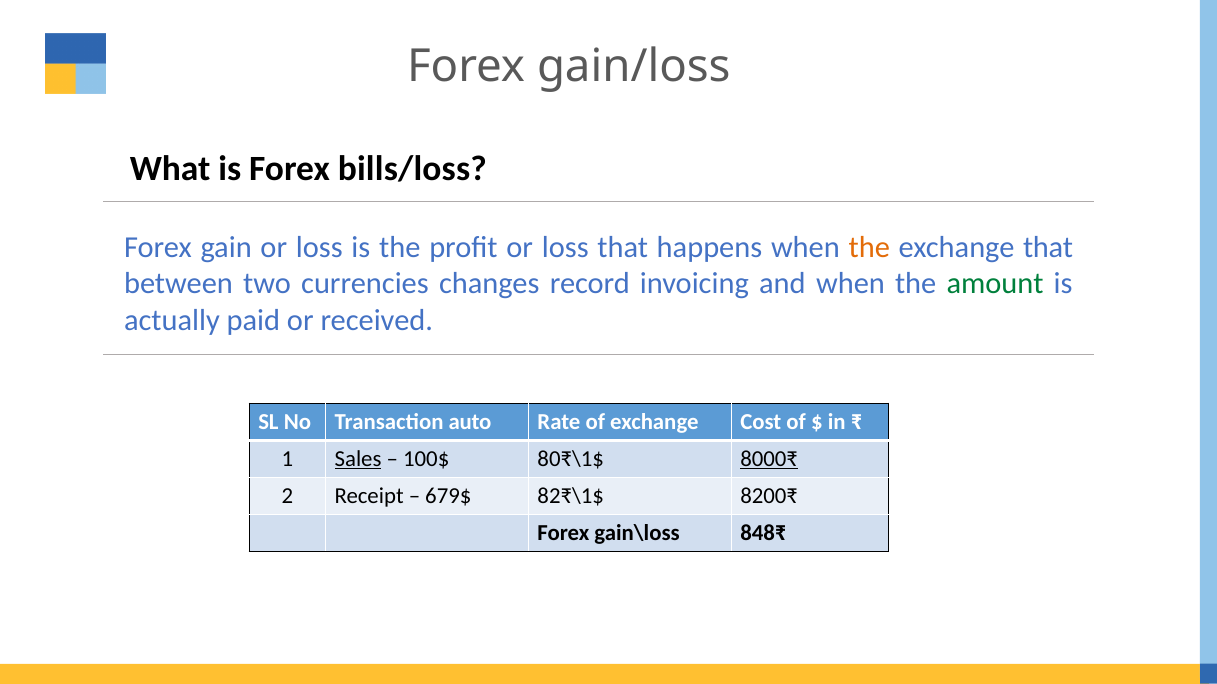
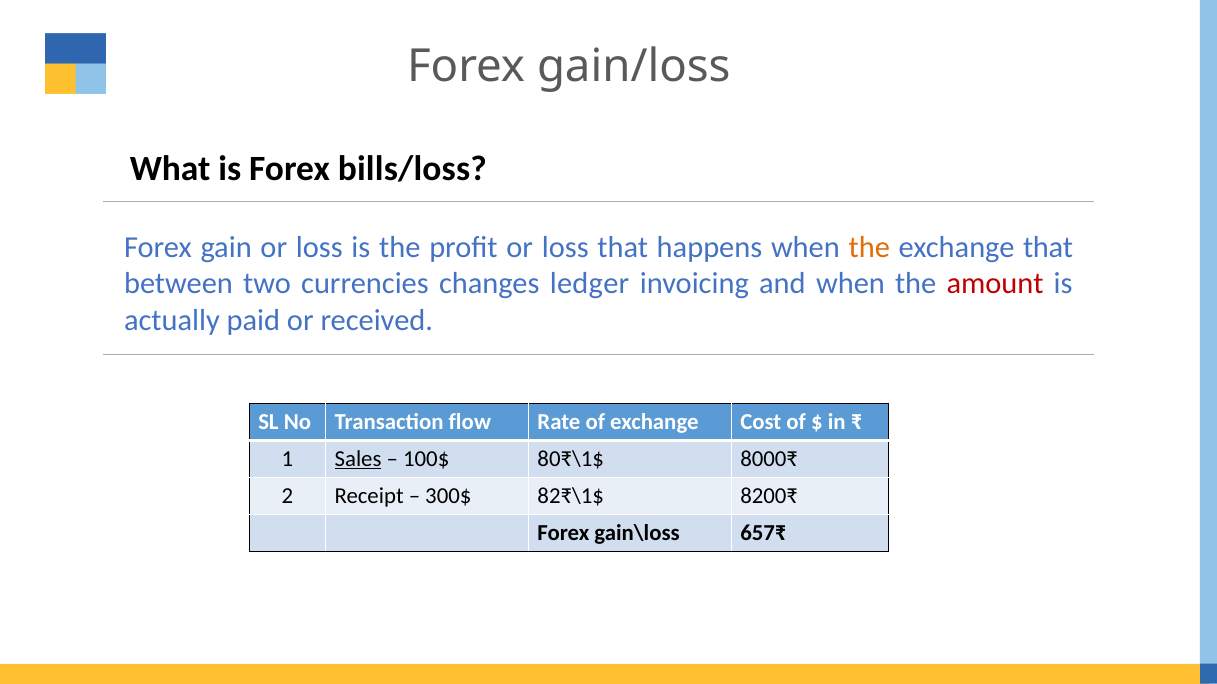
record: record -> ledger (590, 284)
amount colour: green -> red (995, 284)
auto: auto -> flow (470, 422)
8000₹ underline: present -> none (769, 459)
679$: 679$ -> 300$ (448, 496)
848₹: 848₹ -> 657₹ (763, 533)
